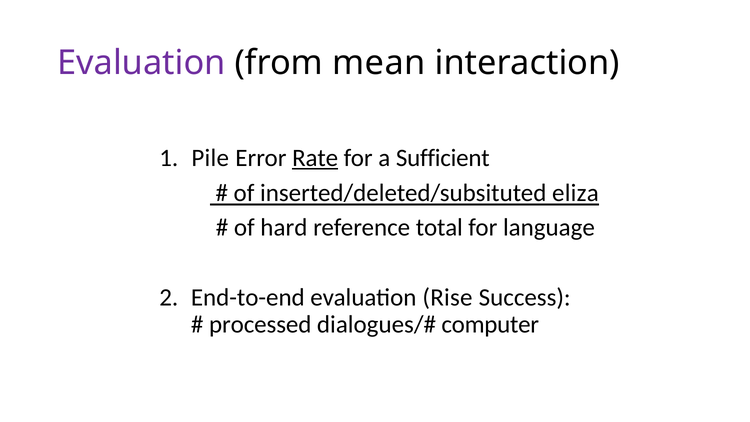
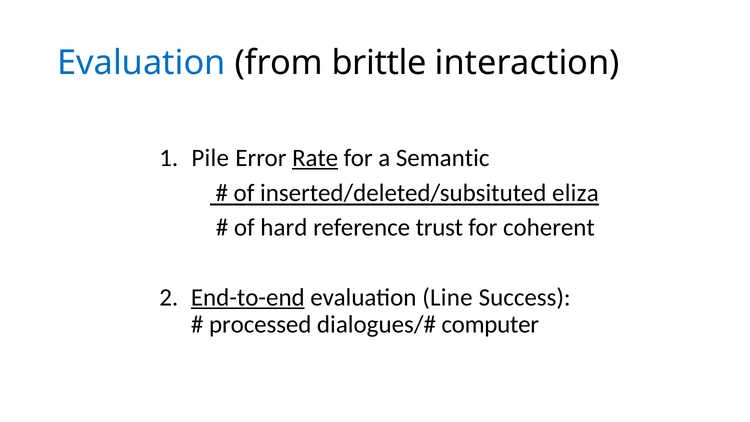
Evaluation colour: purple -> blue (141, 63)
mean: mean -> brittle (379, 63)
Sufficient: Sufficient -> Semantic (443, 158)
total: total -> trust (439, 228)
language: language -> coherent (549, 228)
End-to-end underline: none -> present (248, 297)
Rise: Rise -> Line (447, 297)
